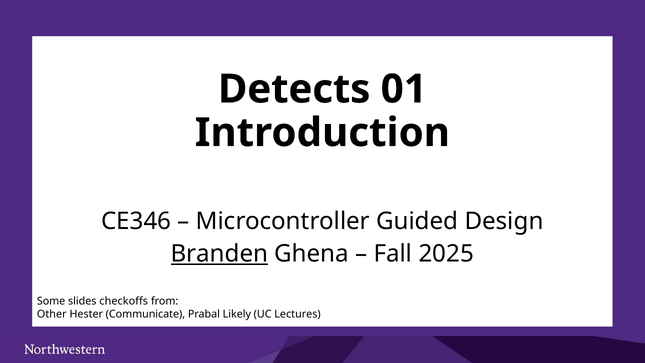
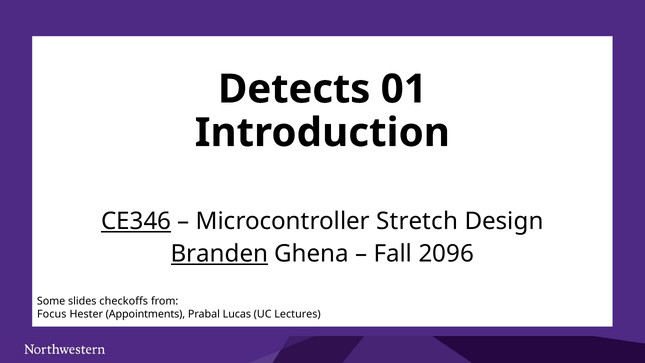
CE346 underline: none -> present (136, 221)
Guided: Guided -> Stretch (417, 221)
2025: 2025 -> 2096 (446, 254)
Other: Other -> Focus (52, 314)
Communicate: Communicate -> Appointments (145, 314)
Likely: Likely -> Lucas (237, 314)
